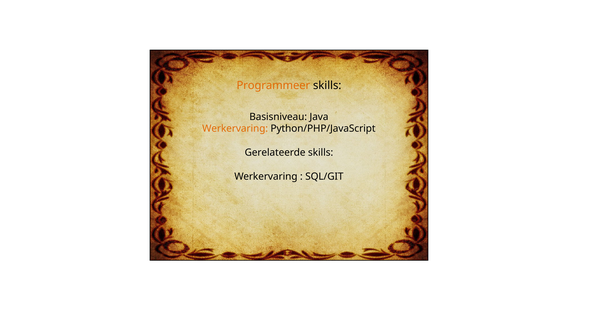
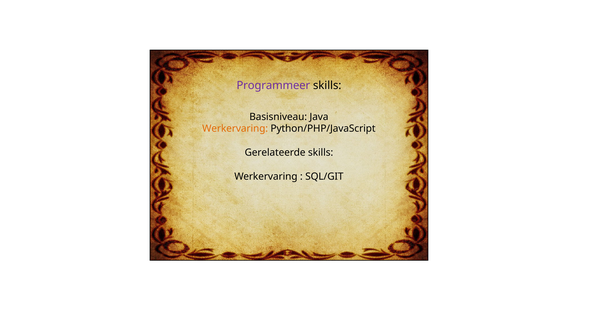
Programmeer colour: orange -> purple (273, 85)
